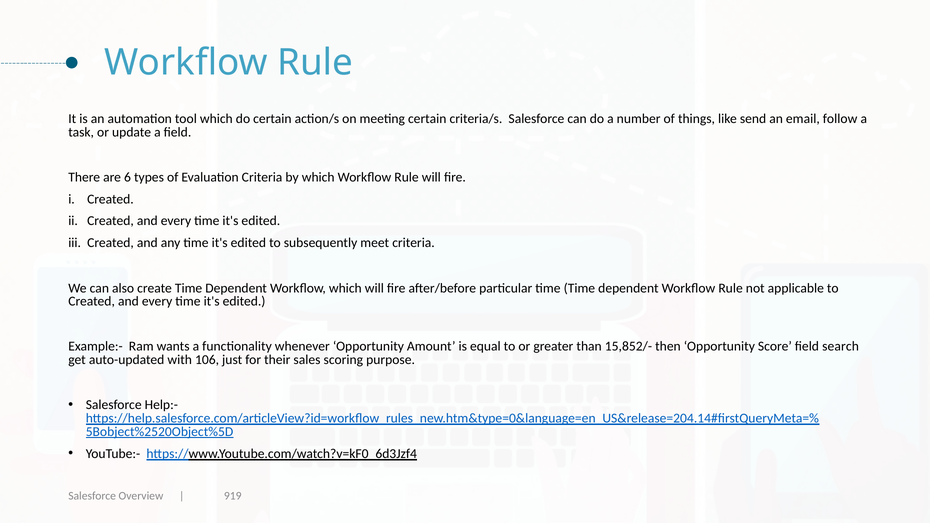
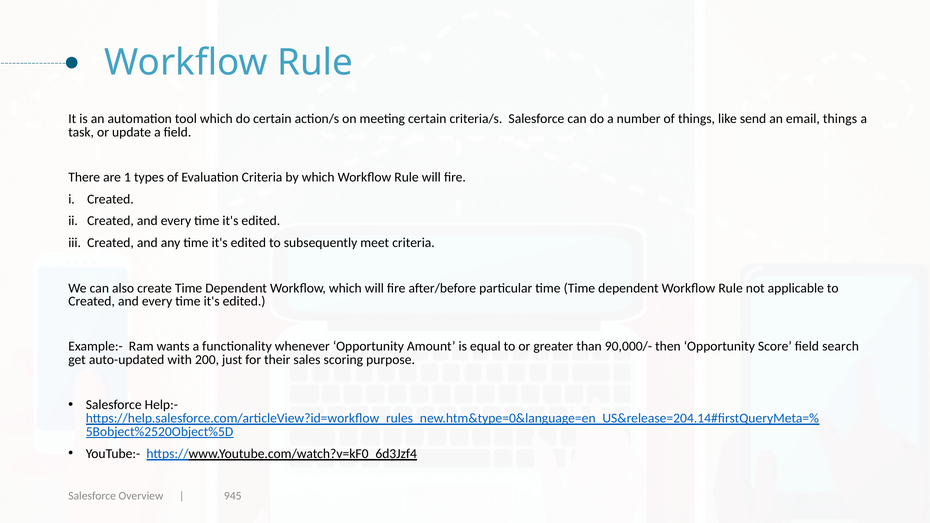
email follow: follow -> things (840, 119)
6: 6 -> 1 (128, 177)
15,852/-: 15,852/- -> 90,000/- (628, 347)
106: 106 -> 200 (207, 360)
919: 919 -> 945 (233, 496)
